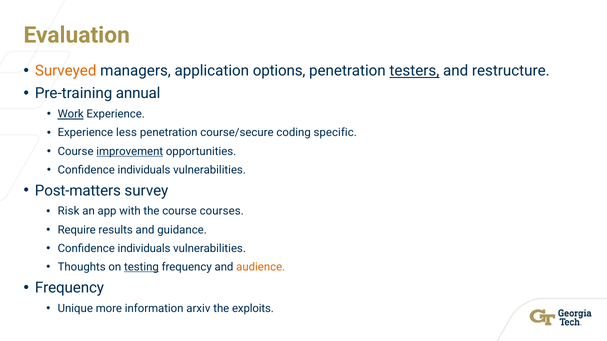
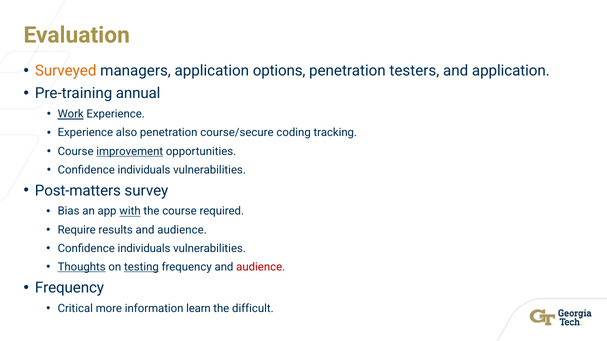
testers underline: present -> none (414, 71)
and restructure: restructure -> application (511, 71)
less: less -> also (127, 133)
specific: specific -> tracking (335, 133)
Risk: Risk -> Bias (69, 211)
with underline: none -> present (130, 211)
courses: courses -> required (222, 211)
results and guidance: guidance -> audience (182, 230)
Thoughts underline: none -> present (82, 267)
audience colour: orange -> red (261, 267)
Unique: Unique -> Critical (75, 309)
arxiv: arxiv -> learn (198, 309)
exploits: exploits -> difficult (253, 309)
